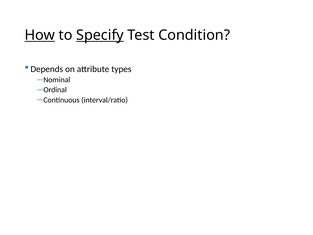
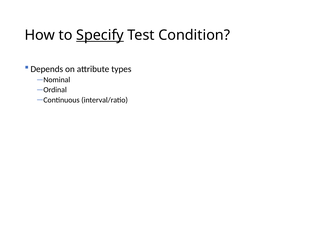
How underline: present -> none (40, 35)
